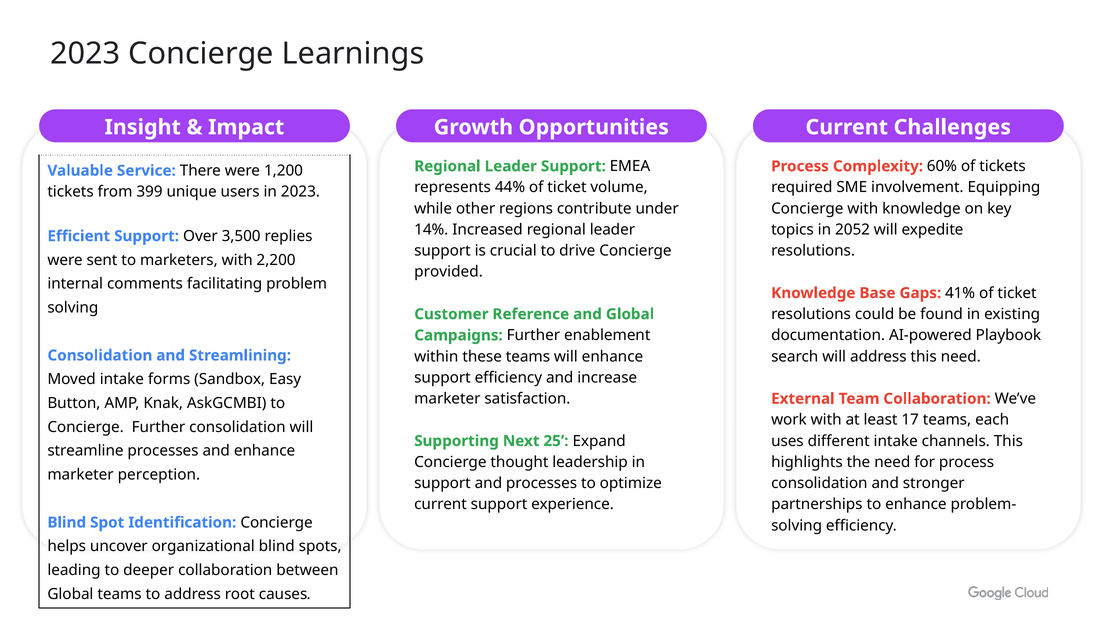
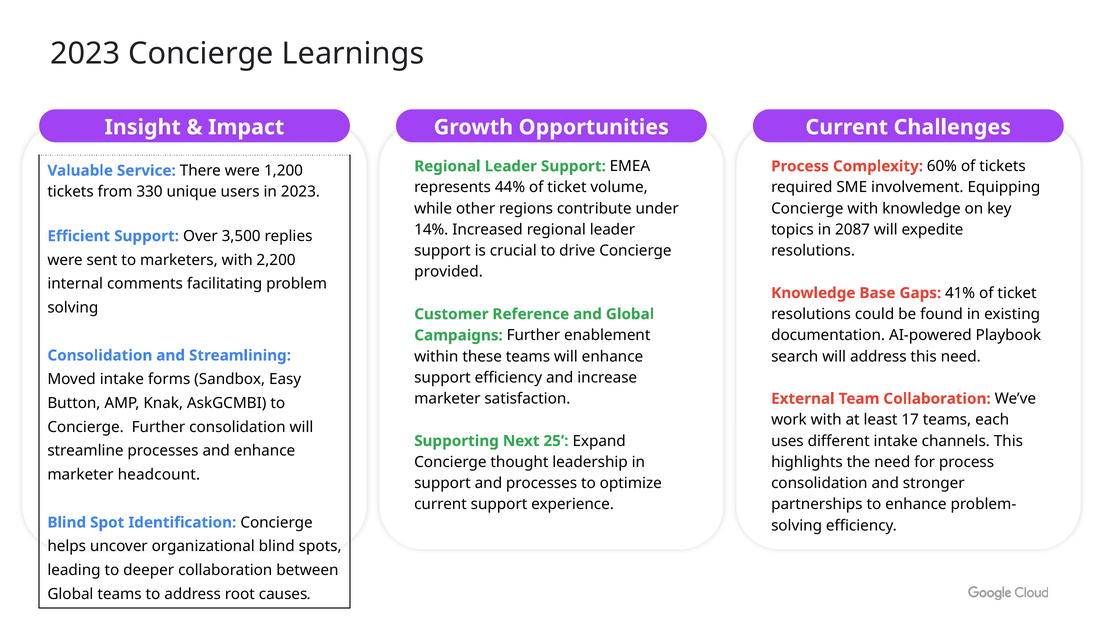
399: 399 -> 330 (150, 192)
2052: 2052 -> 2087 (853, 230)
perception: perception -> headcount (159, 475)
